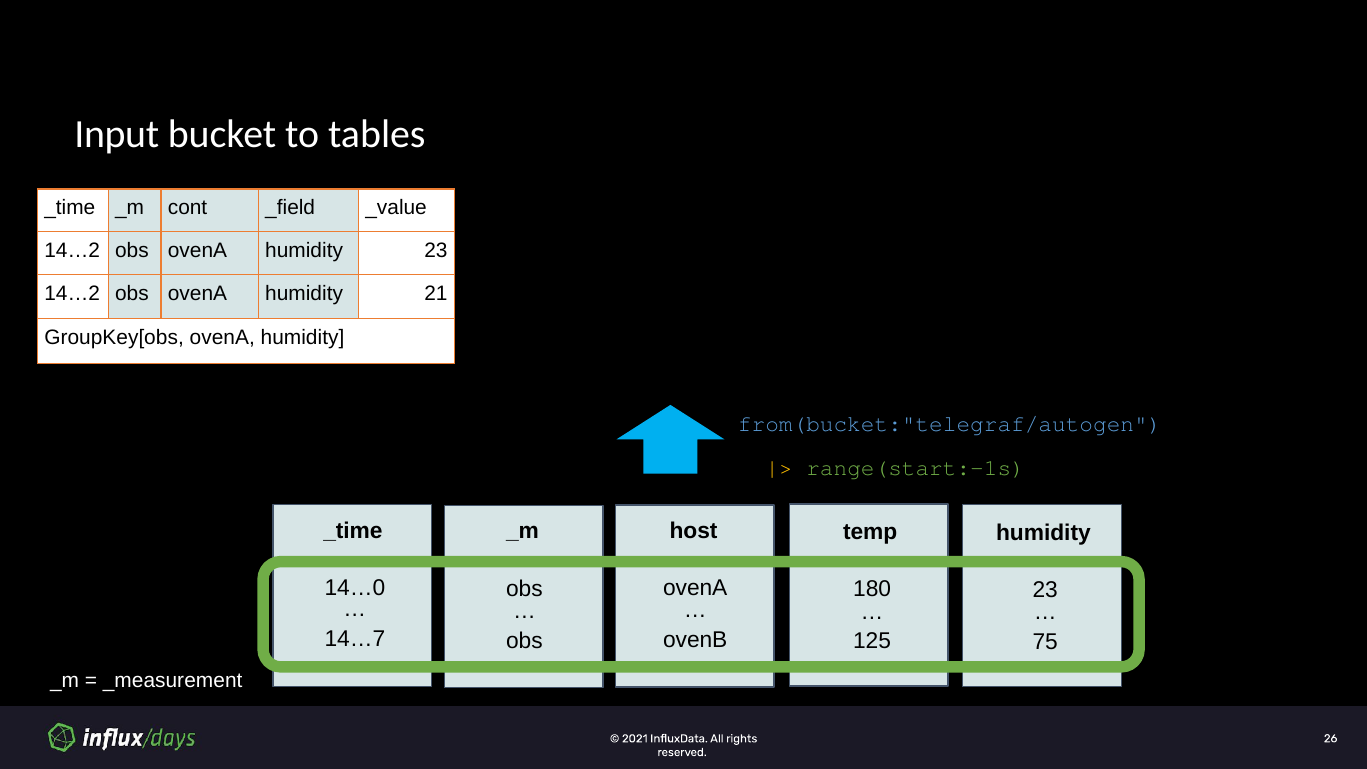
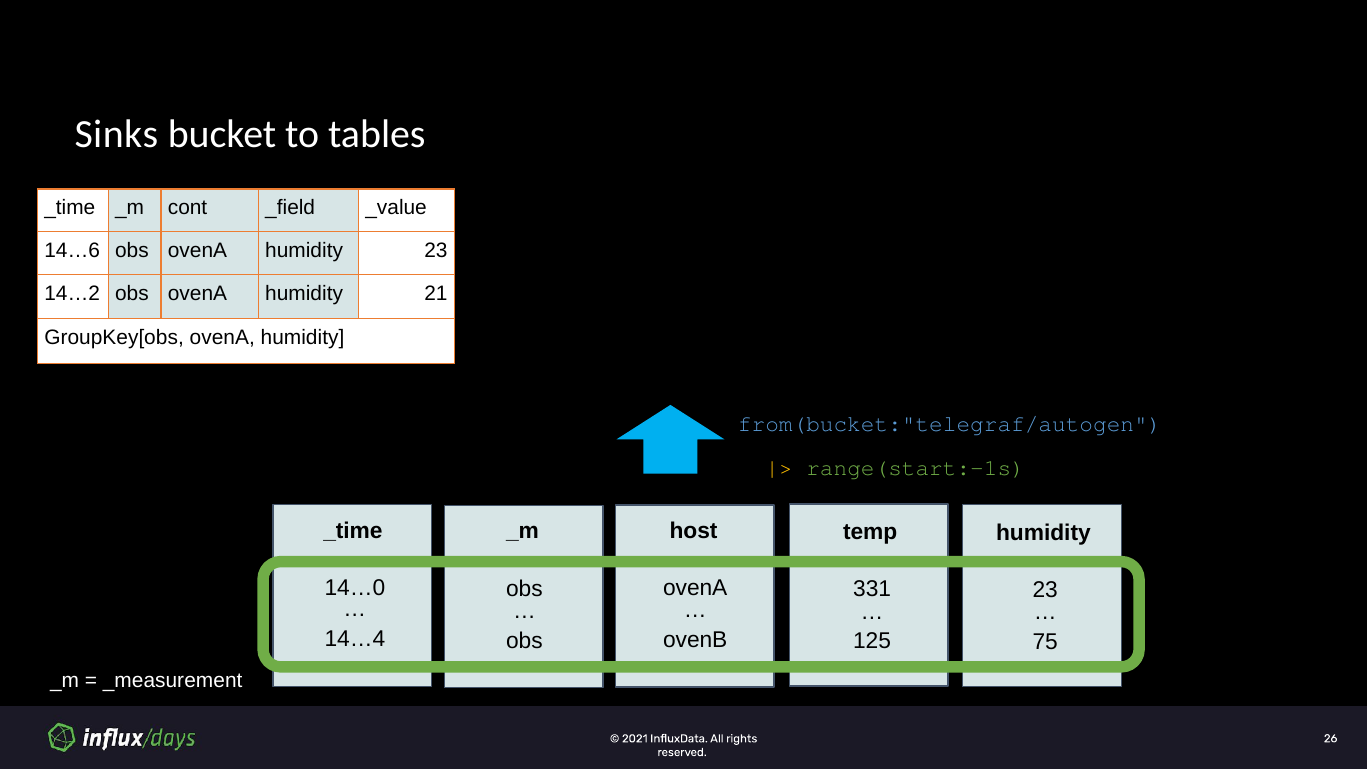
Input: Input -> Sinks (116, 135)
14…2: 14…2 -> 14…6 (72, 251)
180: 180 -> 331 (872, 589)
14…7: 14…7 -> 14…4 (355, 639)
